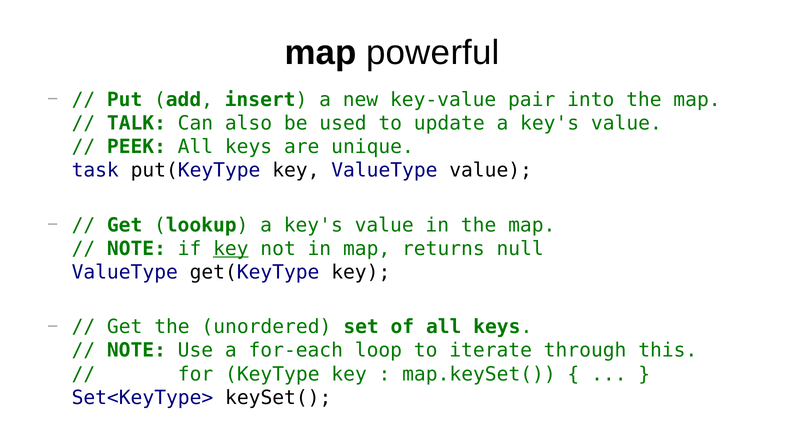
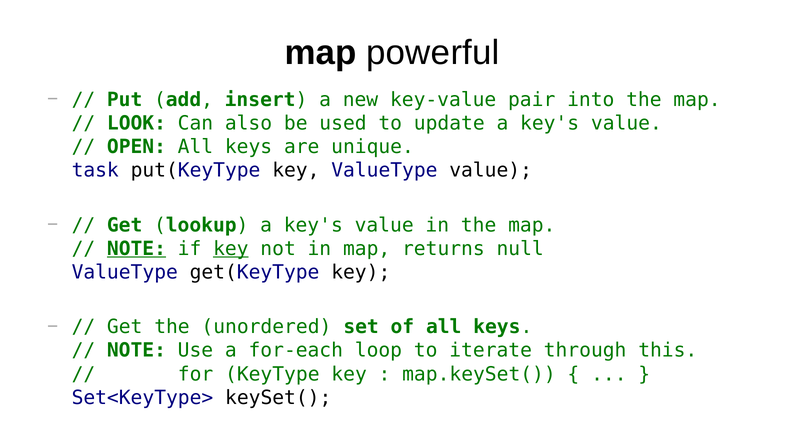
TALK: TALK -> LOOK (136, 123)
PEEK: PEEK -> OPEN (136, 147)
NOTE underline: none -> present (136, 249)
